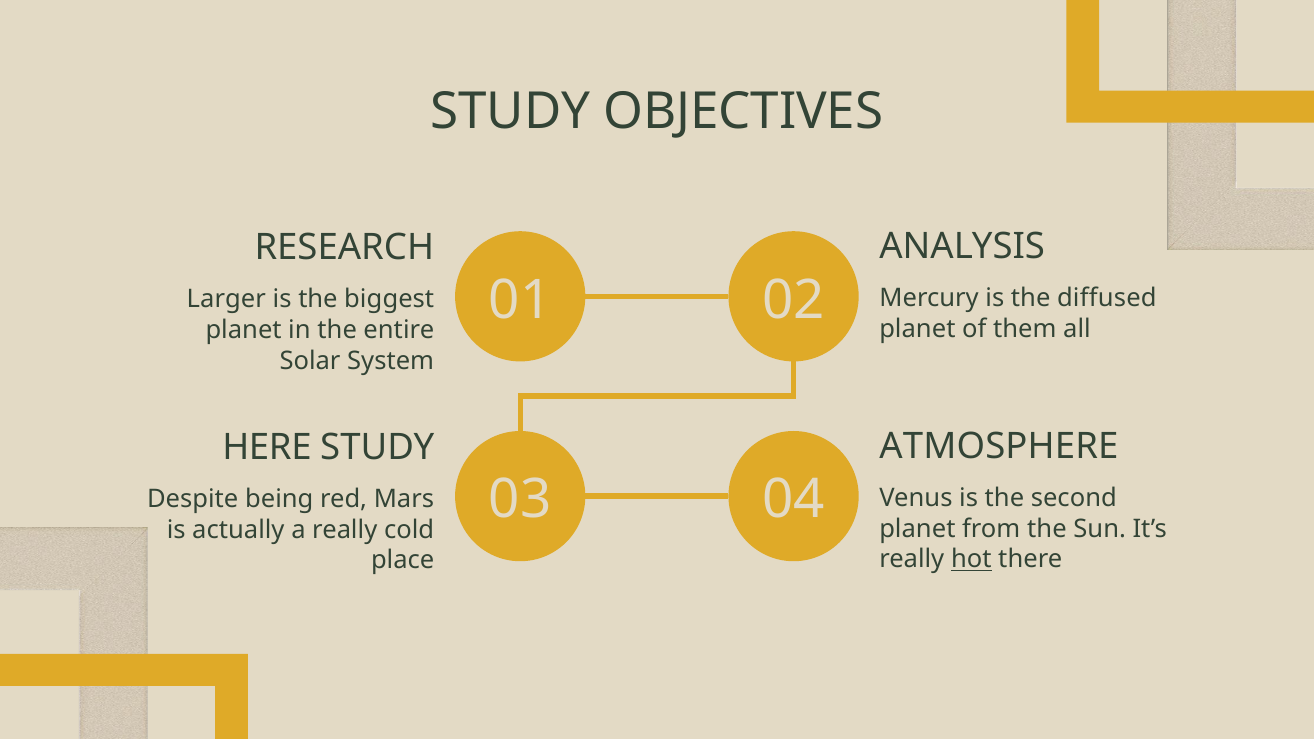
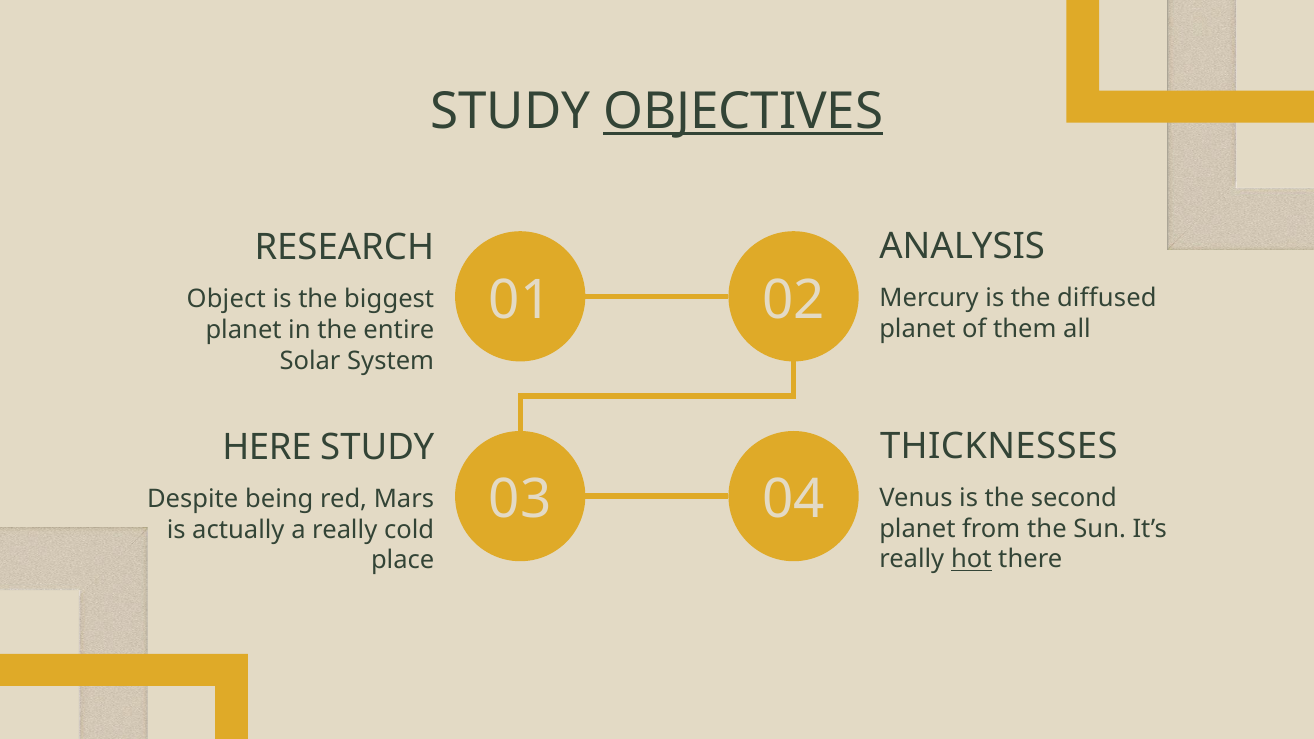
OBJECTIVES underline: none -> present (743, 111)
Larger: Larger -> Object (226, 299)
ATMOSPHERE: ATMOSPHERE -> THICKNESSES (999, 447)
